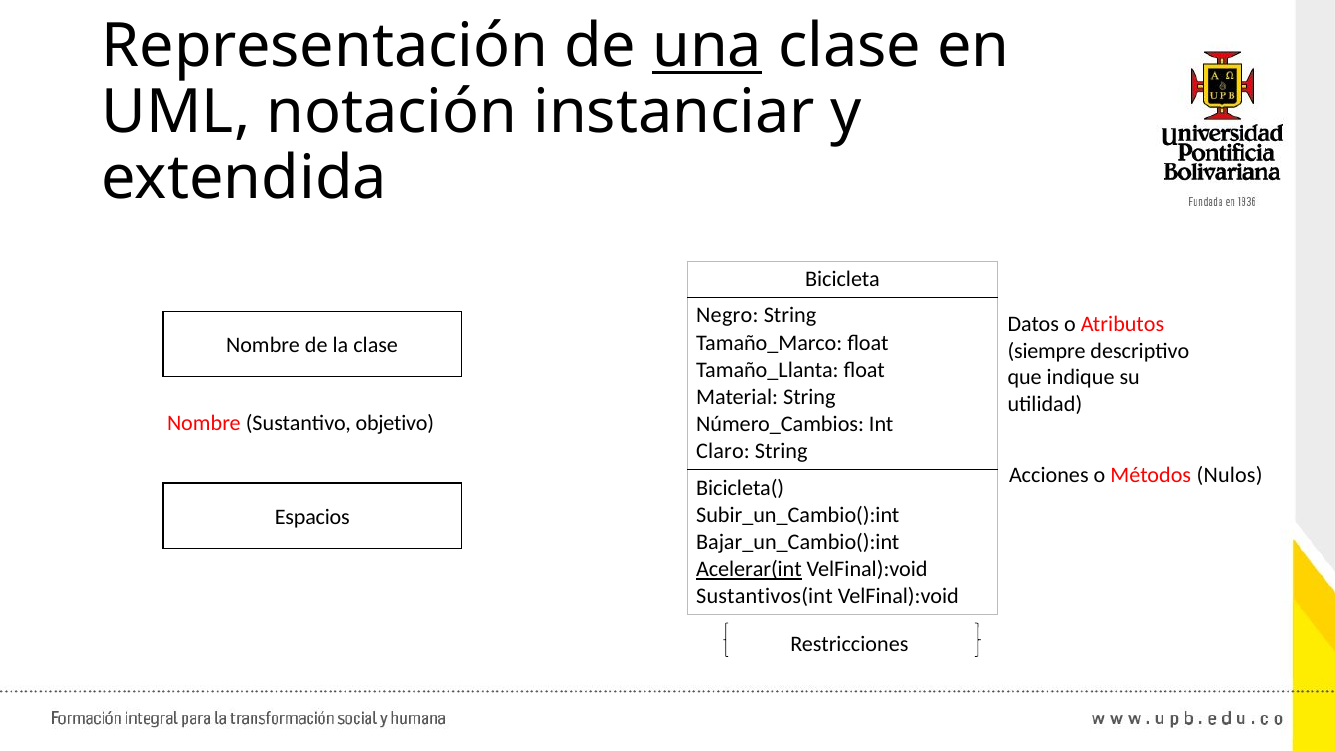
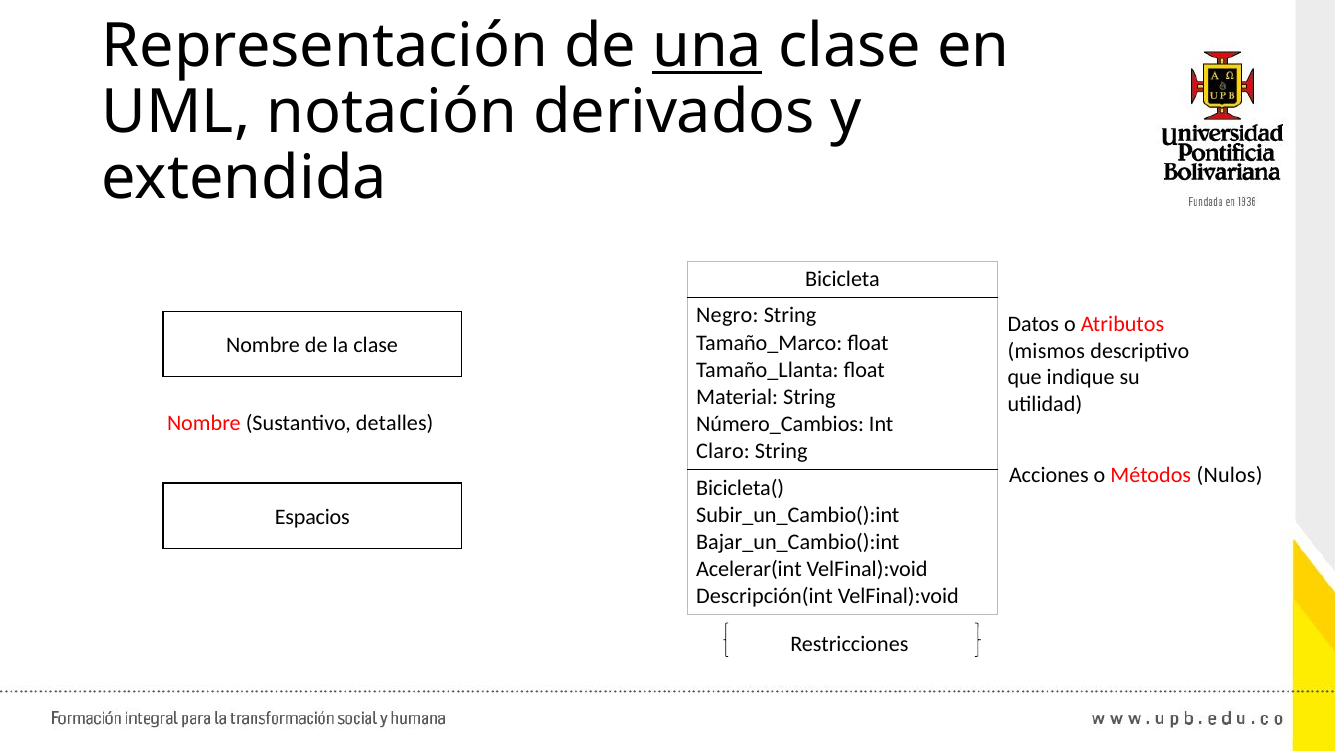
instanciar: instanciar -> derivados (674, 112)
siempre: siempre -> mismos (1046, 351)
objetivo: objetivo -> detalles (395, 424)
Acelerar(int underline: present -> none (749, 569)
Sustantivos(int: Sustantivos(int -> Descripción(int (765, 596)
